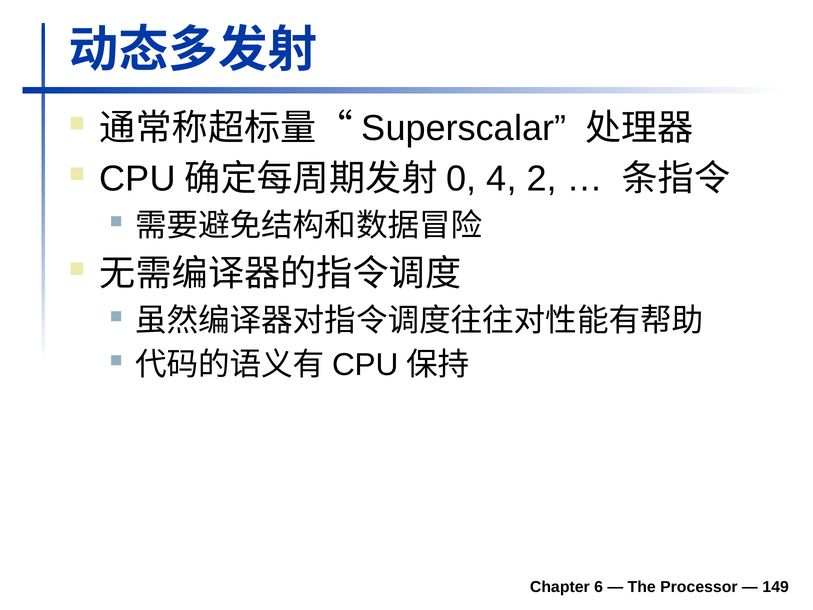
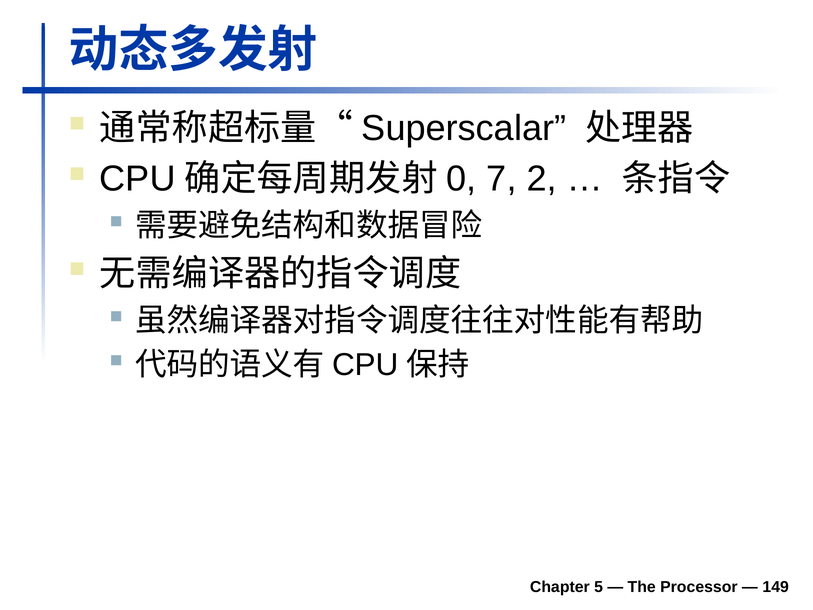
4: 4 -> 7 (501, 179)
6: 6 -> 5 (599, 587)
